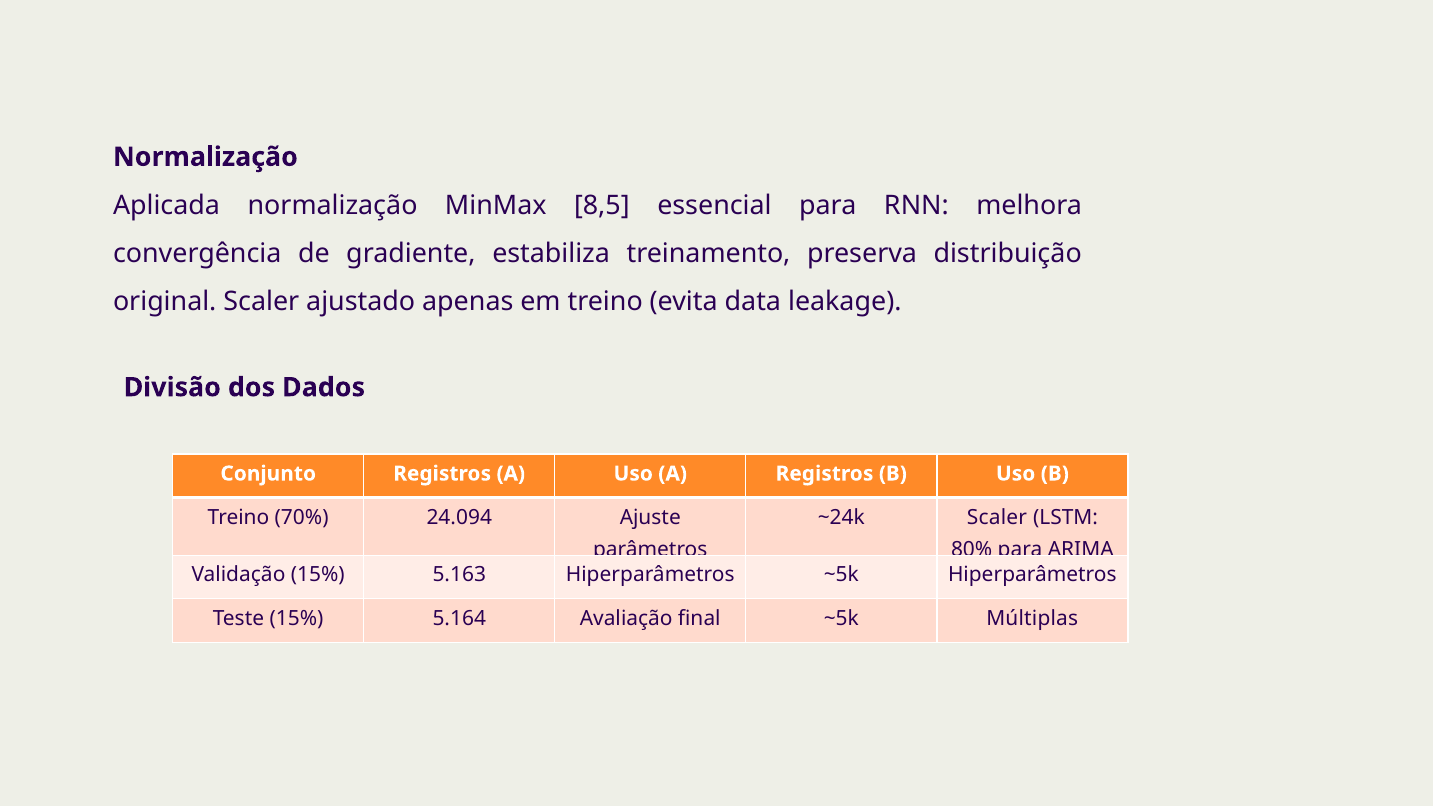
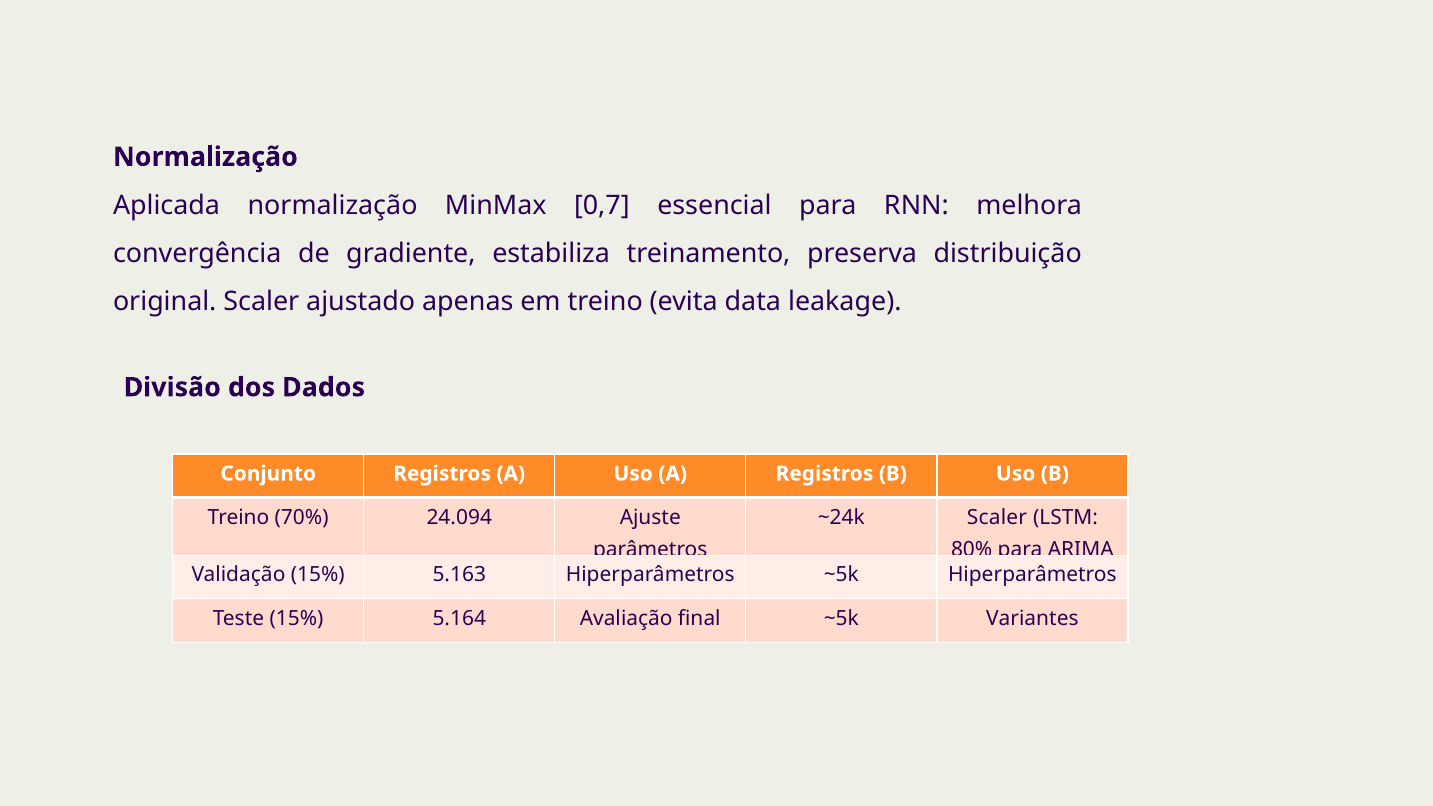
8,5: 8,5 -> 0,7 (602, 205)
Múltiplas: Múltiplas -> Variantes (1032, 618)
